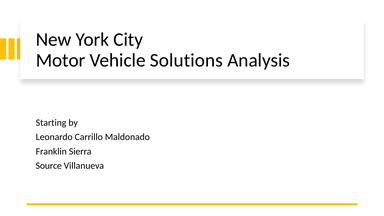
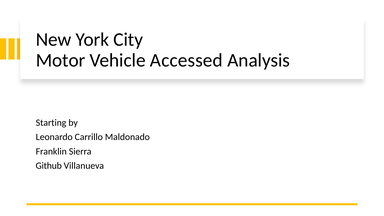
Solutions: Solutions -> Accessed (186, 60)
Source: Source -> Github (49, 166)
